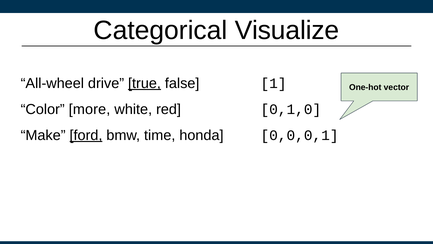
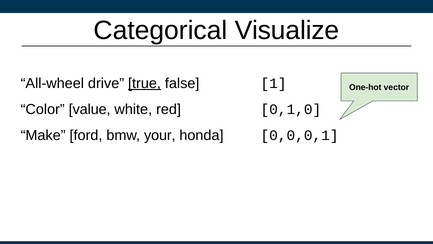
more: more -> value (90, 109)
ford underline: present -> none (86, 135)
time: time -> your (160, 135)
